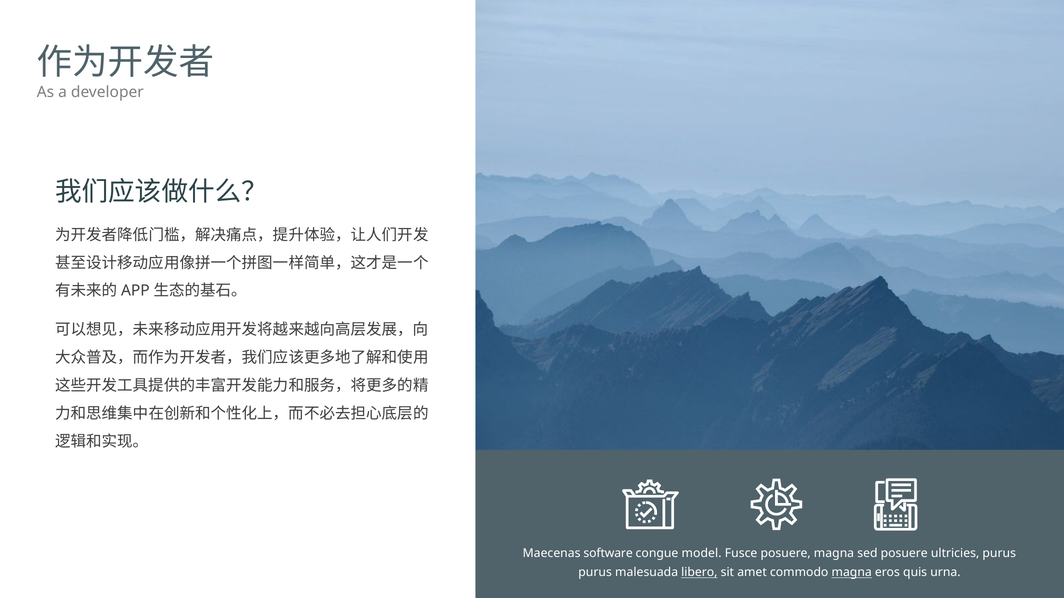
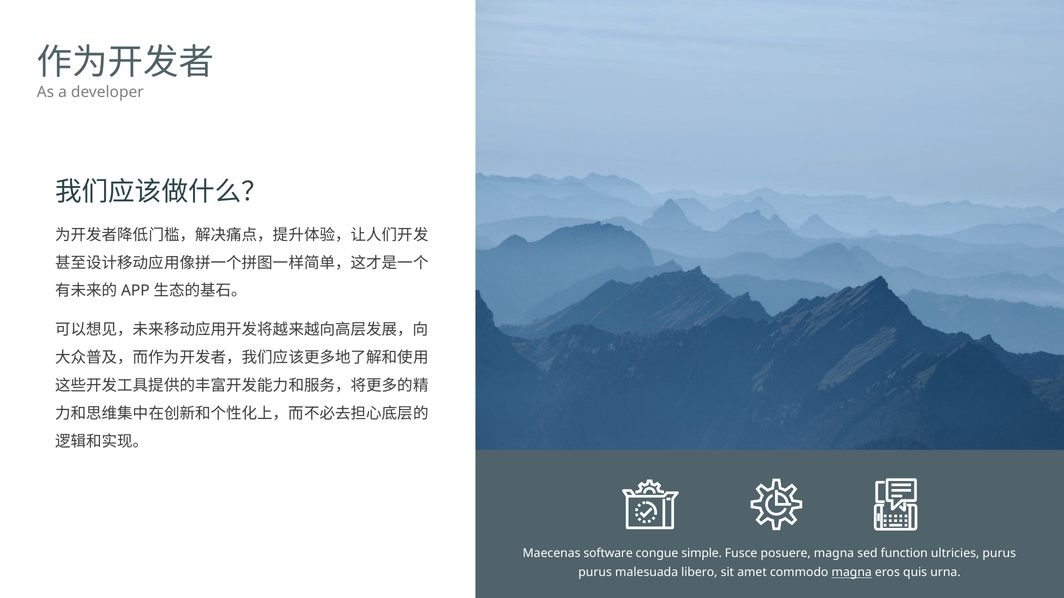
model: model -> simple (702, 554)
sed posuere: posuere -> function (904, 554)
libero underline: present -> none (699, 573)
